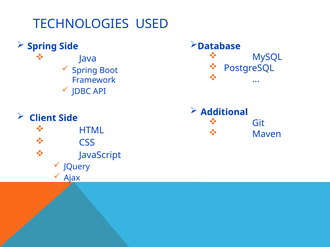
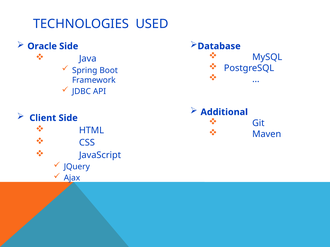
Spring: Spring -> Oracle (42, 46)
